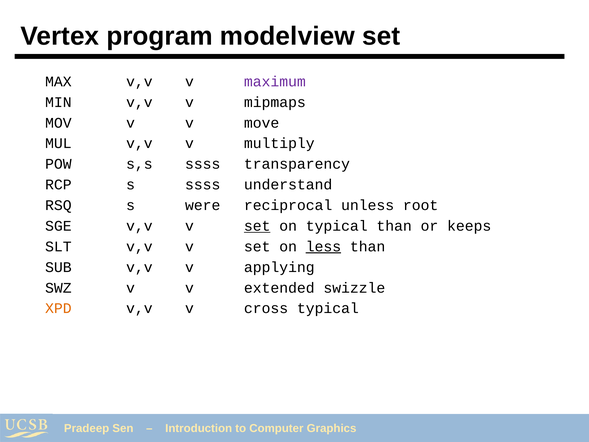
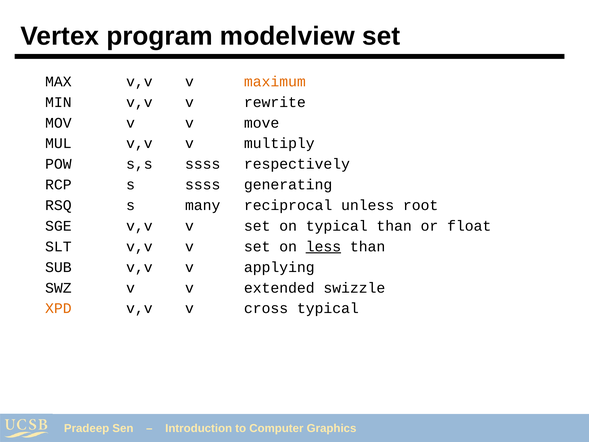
maximum colour: purple -> orange (275, 82)
mipmaps: mipmaps -> rewrite (275, 102)
transparency: transparency -> respectively (297, 164)
understand: understand -> generating (288, 185)
were: were -> many (203, 205)
set underline: present -> none (257, 226)
keeps: keeps -> float (469, 226)
